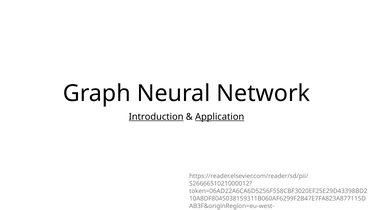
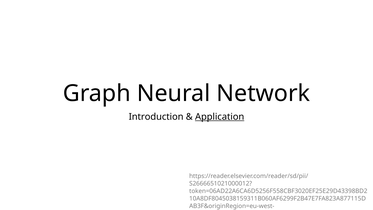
Introduction underline: present -> none (156, 117)
